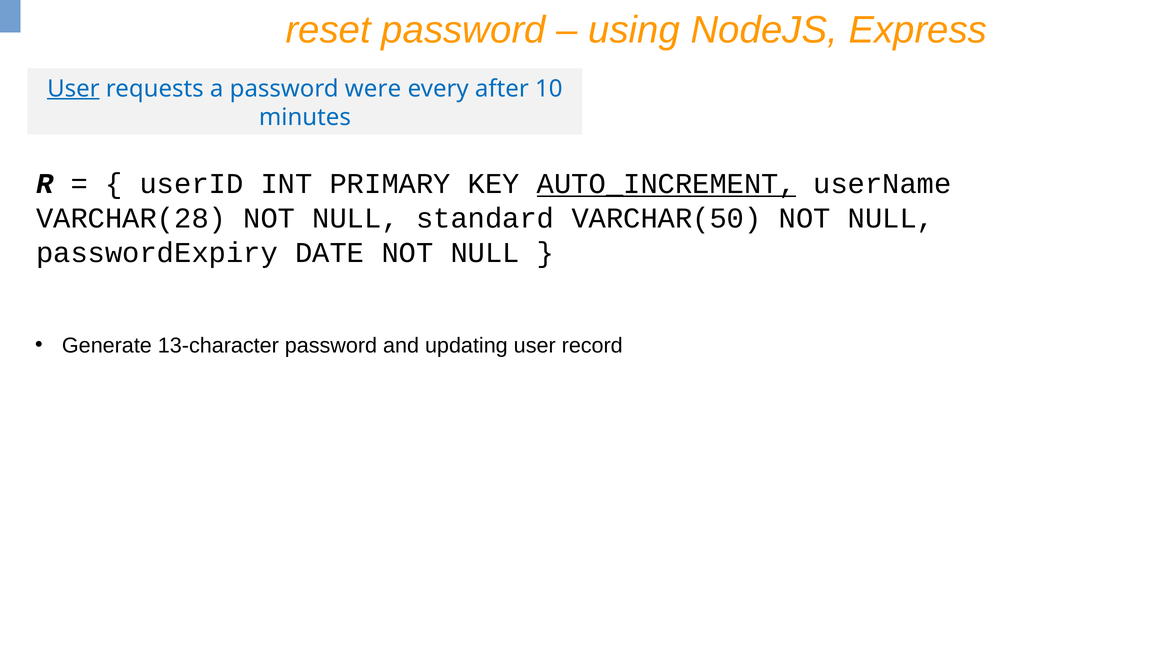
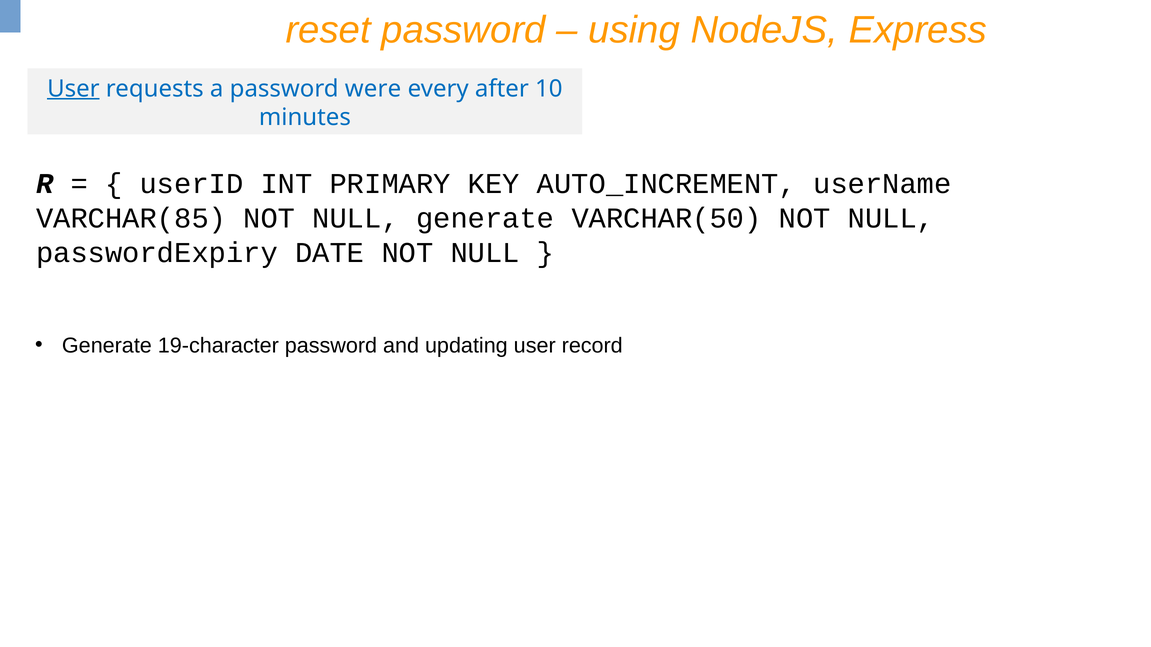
AUTO_INCREMENT underline: present -> none (666, 184)
VARCHAR(28: VARCHAR(28 -> VARCHAR(85 (131, 219)
NULL standard: standard -> generate (485, 219)
13-character: 13-character -> 19-character (218, 346)
